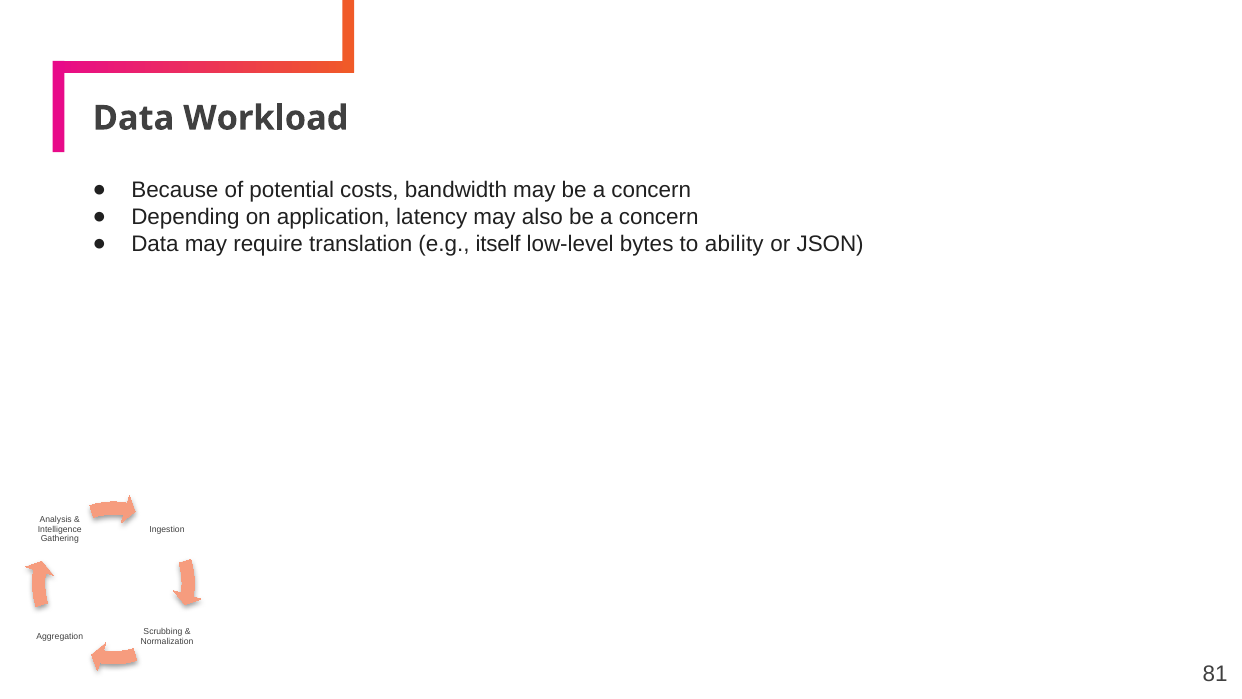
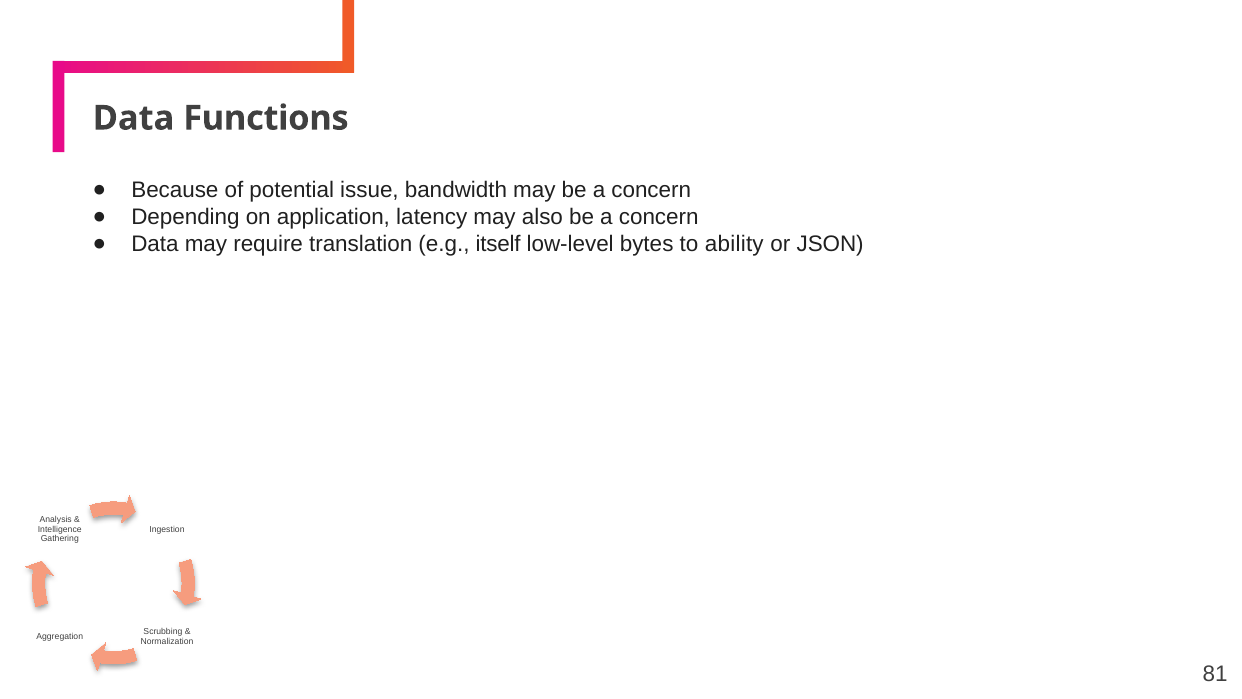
Workload: Workload -> Functions (266, 118)
costs: costs -> issue (369, 190)
